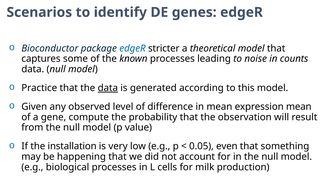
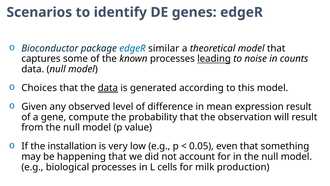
stricter: stricter -> similar (164, 48)
leading underline: none -> present (214, 59)
Practice: Practice -> Choices (39, 88)
expression mean: mean -> result (299, 106)
